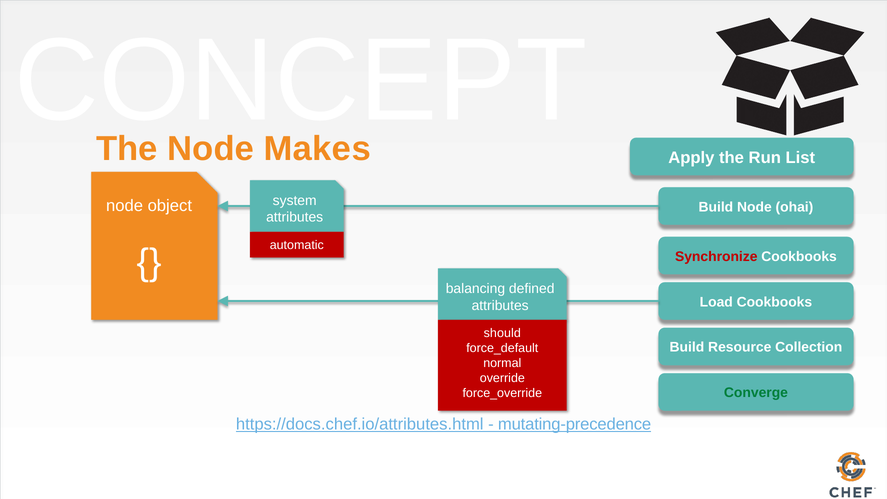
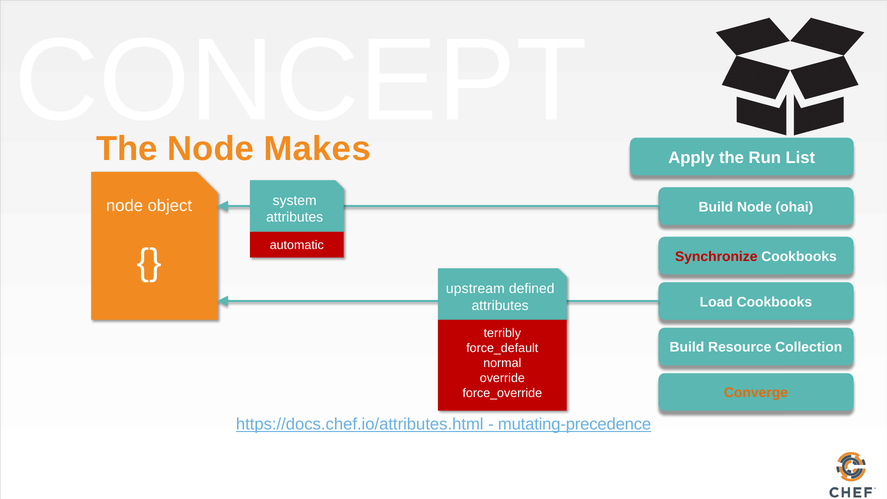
balancing: balancing -> upstream (475, 289)
should: should -> terribly (502, 333)
Converge colour: green -> orange (756, 393)
